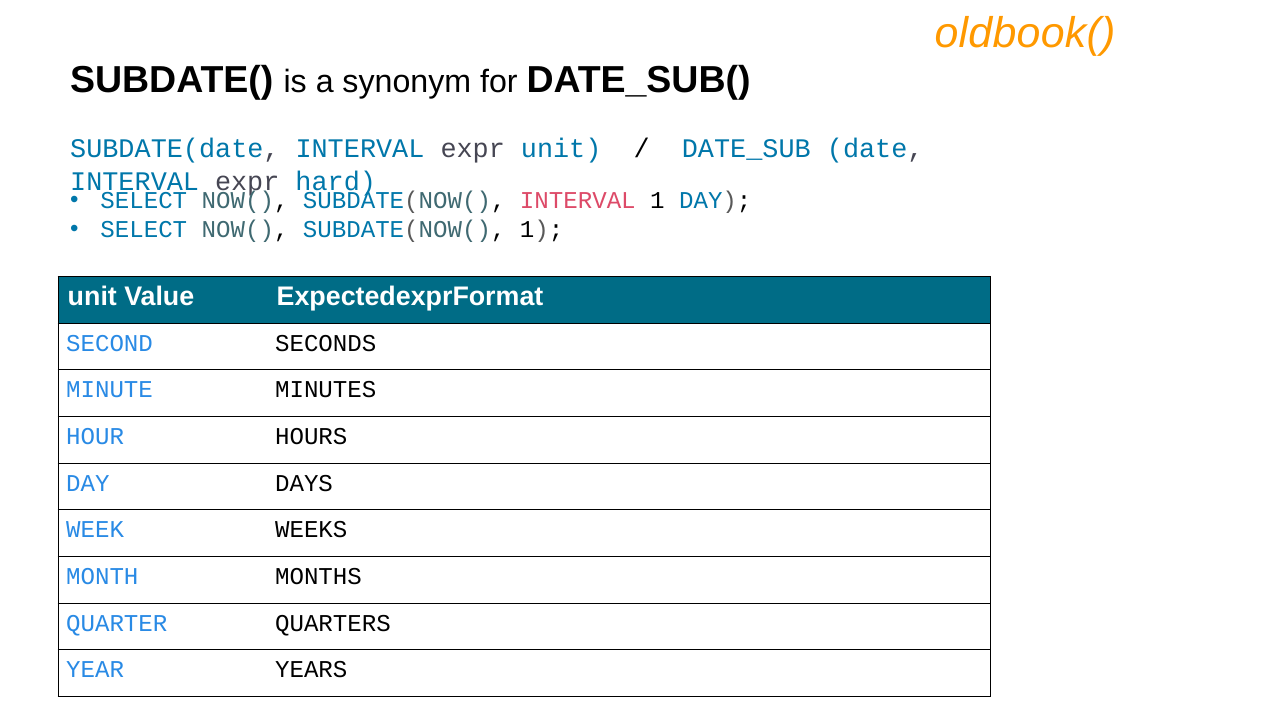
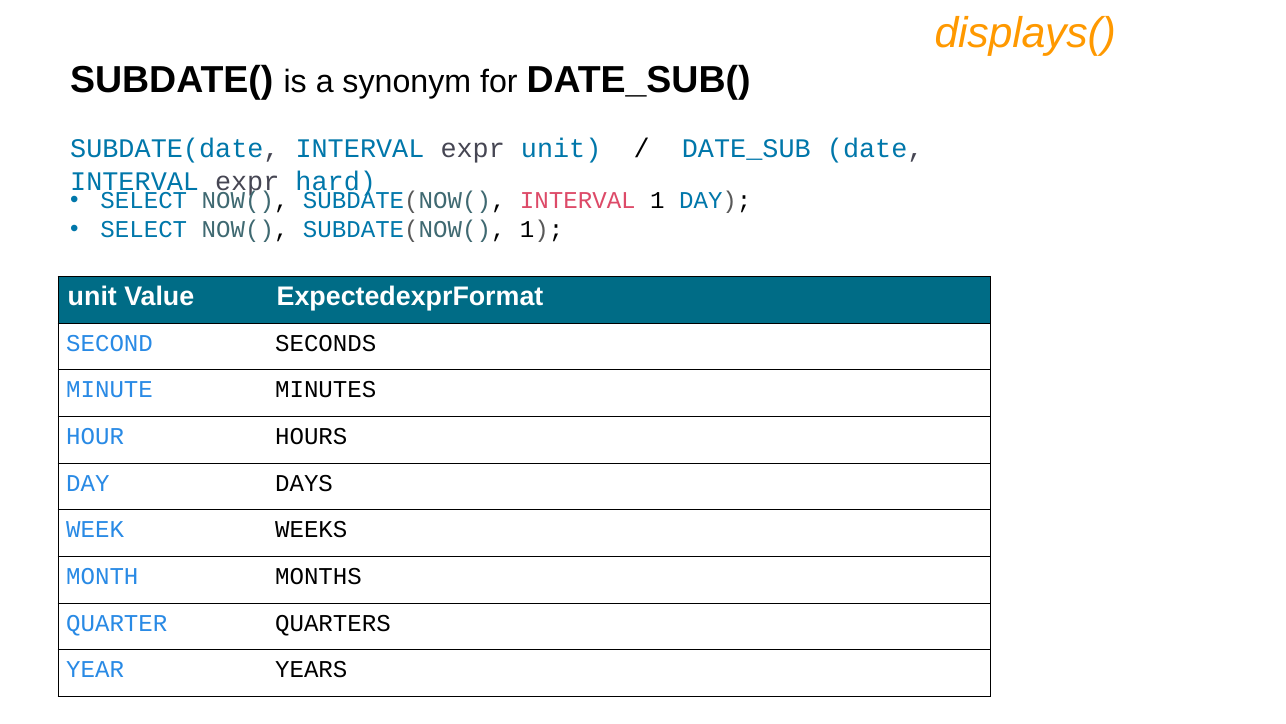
oldbook(: oldbook( -> displays( (1025, 33)
